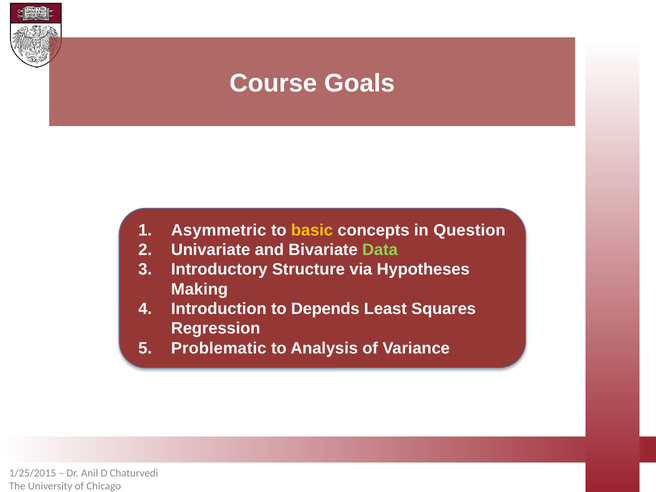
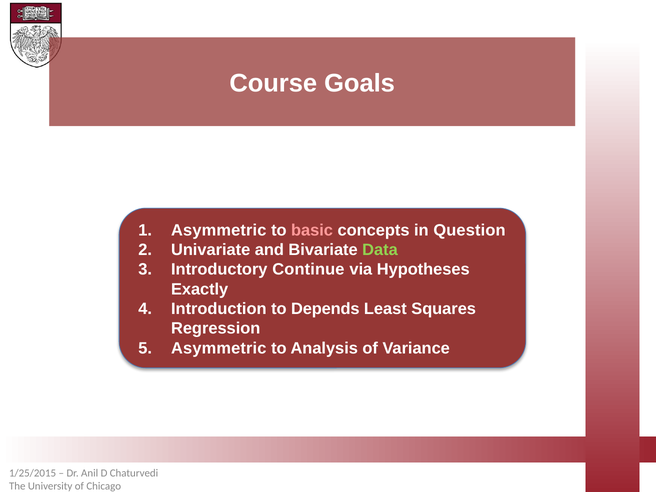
basic colour: yellow -> pink (312, 230)
Structure: Structure -> Continue (308, 269)
Making: Making -> Exactly (200, 289)
Problematic: Problematic -> Asymmetric (219, 348)
